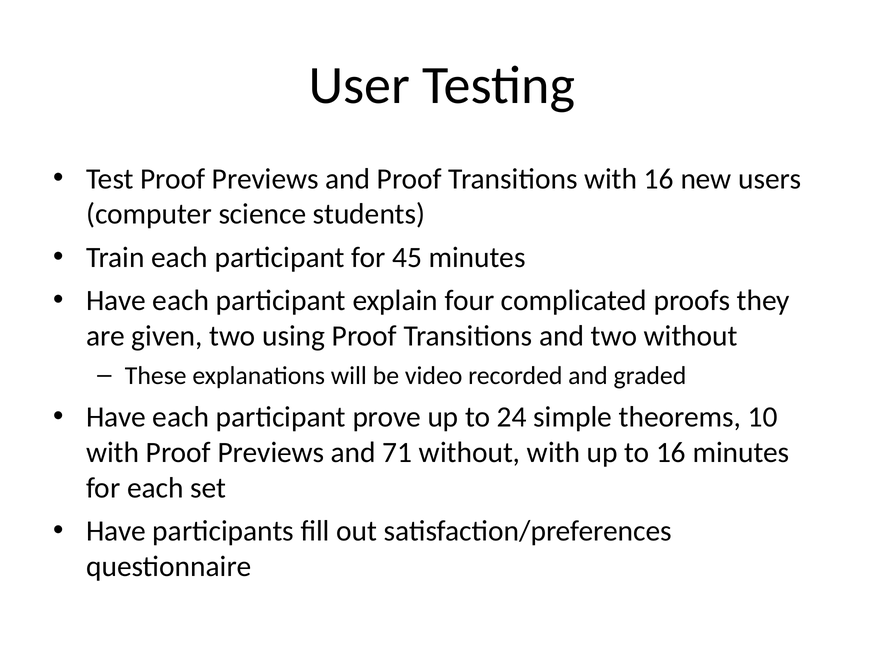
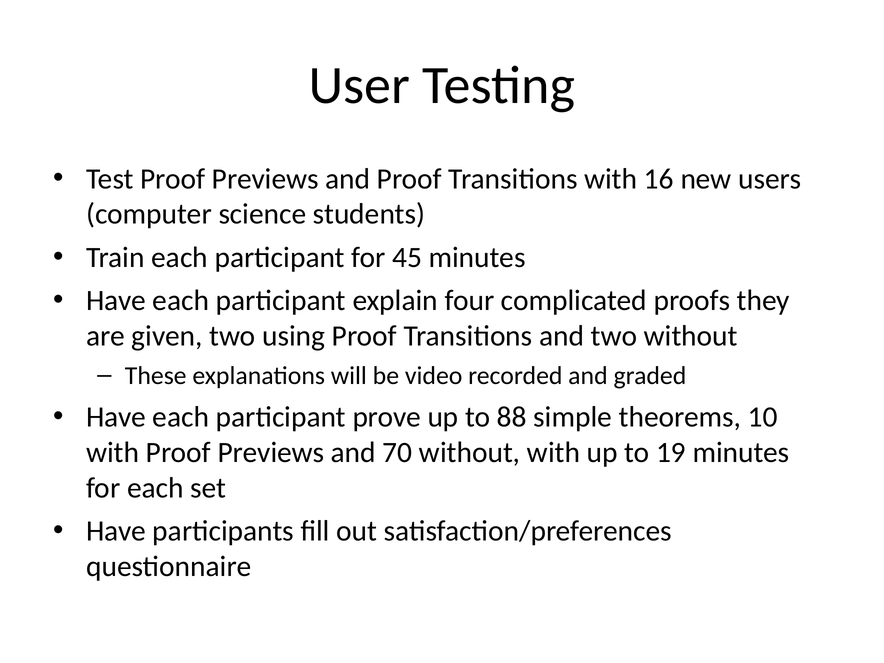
24: 24 -> 88 (512, 417)
71: 71 -> 70 (397, 452)
to 16: 16 -> 19 (671, 452)
